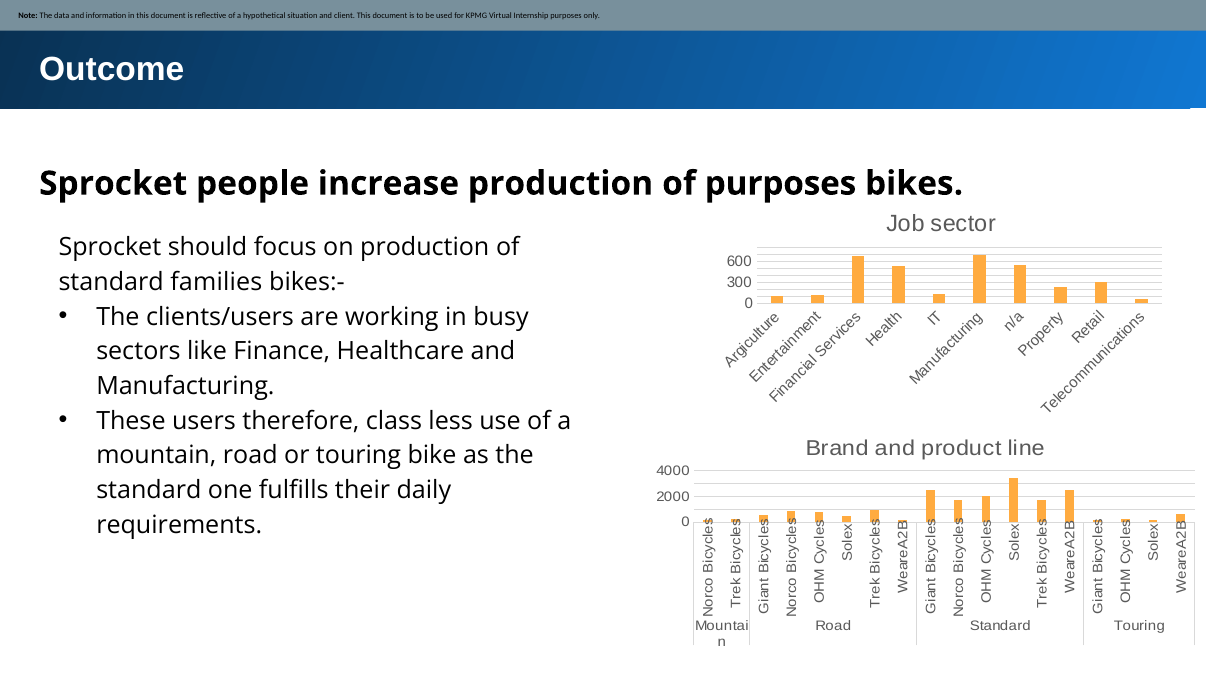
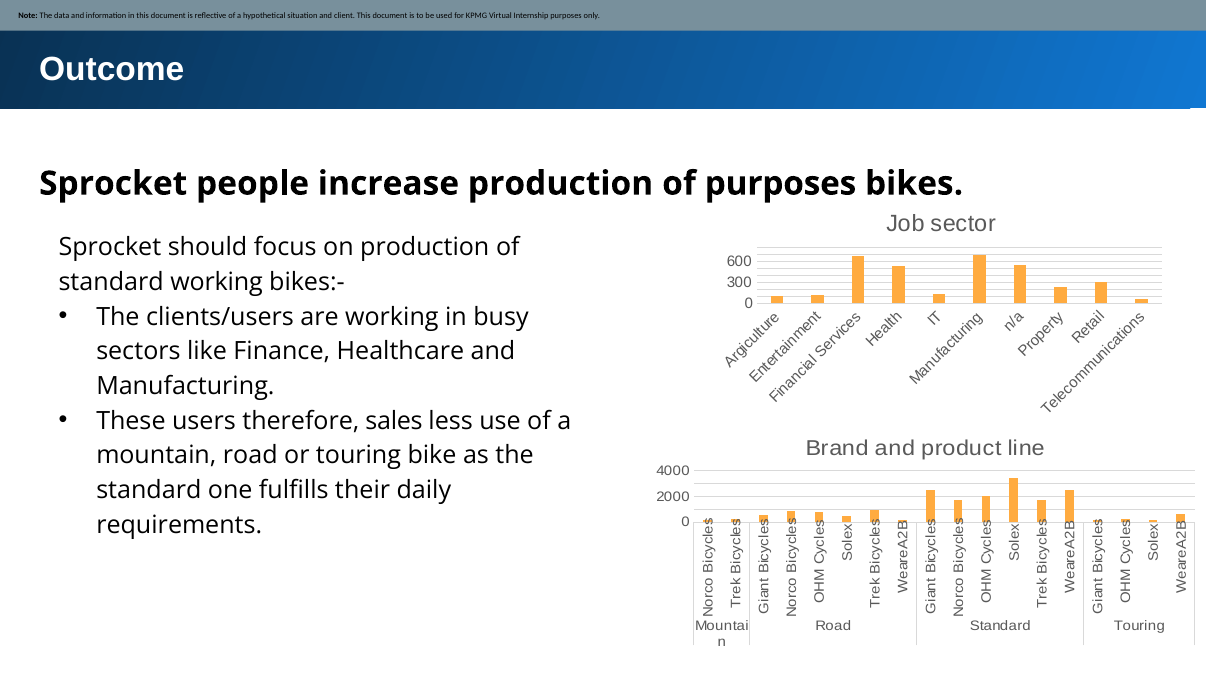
standard families: families -> working (216, 282)
class: class -> sales (394, 421)
